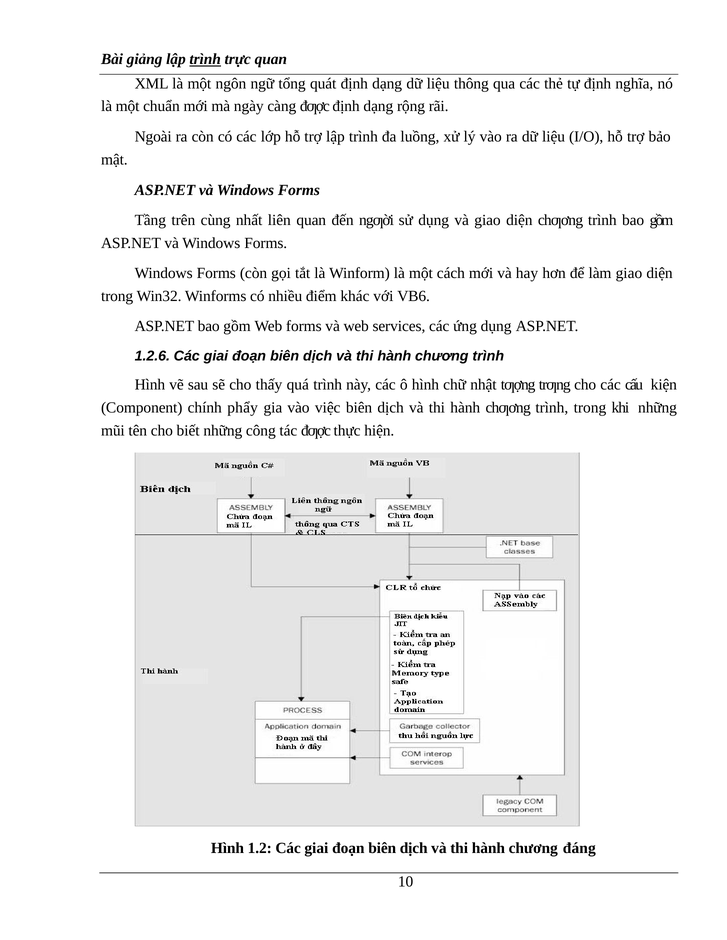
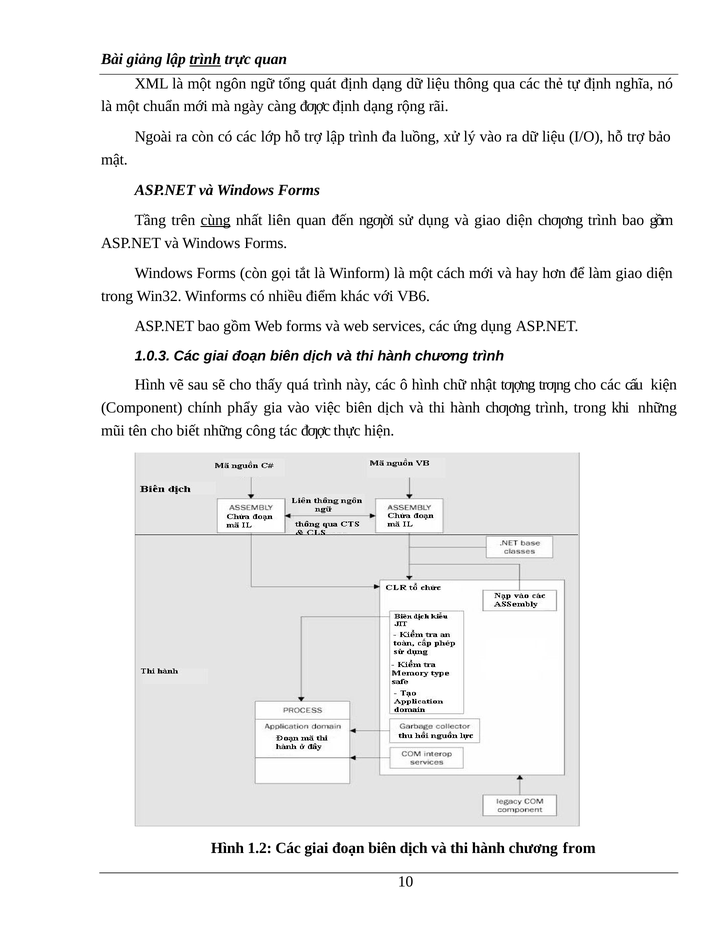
cùng underline: none -> present (216, 220)
1.2.6: 1.2.6 -> 1.0.3 (152, 356)
đáng: đáng -> from (579, 849)
